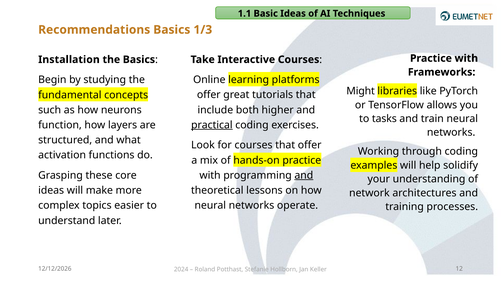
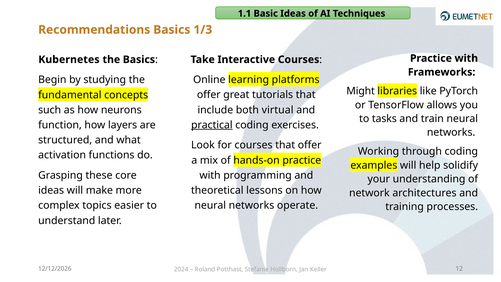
Installation: Installation -> Kubernetes (69, 60)
higher: higher -> virtual (278, 110)
and underline: present -> none (304, 175)
